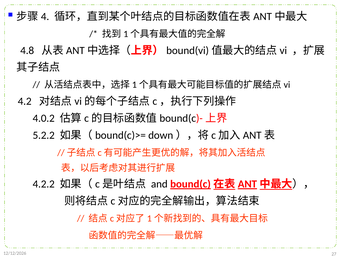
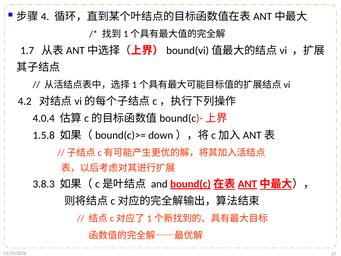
4.8: 4.8 -> 1.7 (27, 50)
4.0.2: 4.0.2 -> 4.0.4 (44, 118)
5.2.2: 5.2.2 -> 1.5.8 (44, 135)
4.2.2: 4.2.2 -> 3.8.3 (44, 184)
